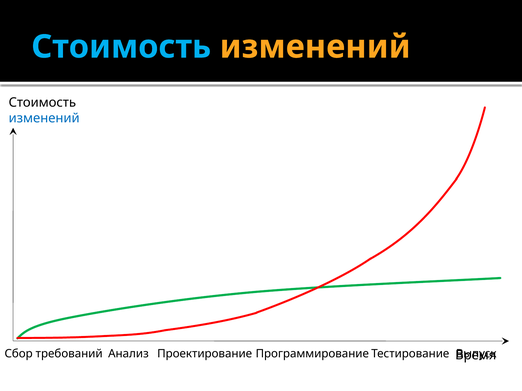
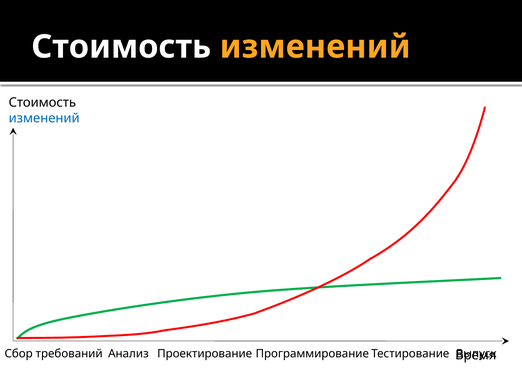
Стоимость colour: light blue -> white (121, 47)
